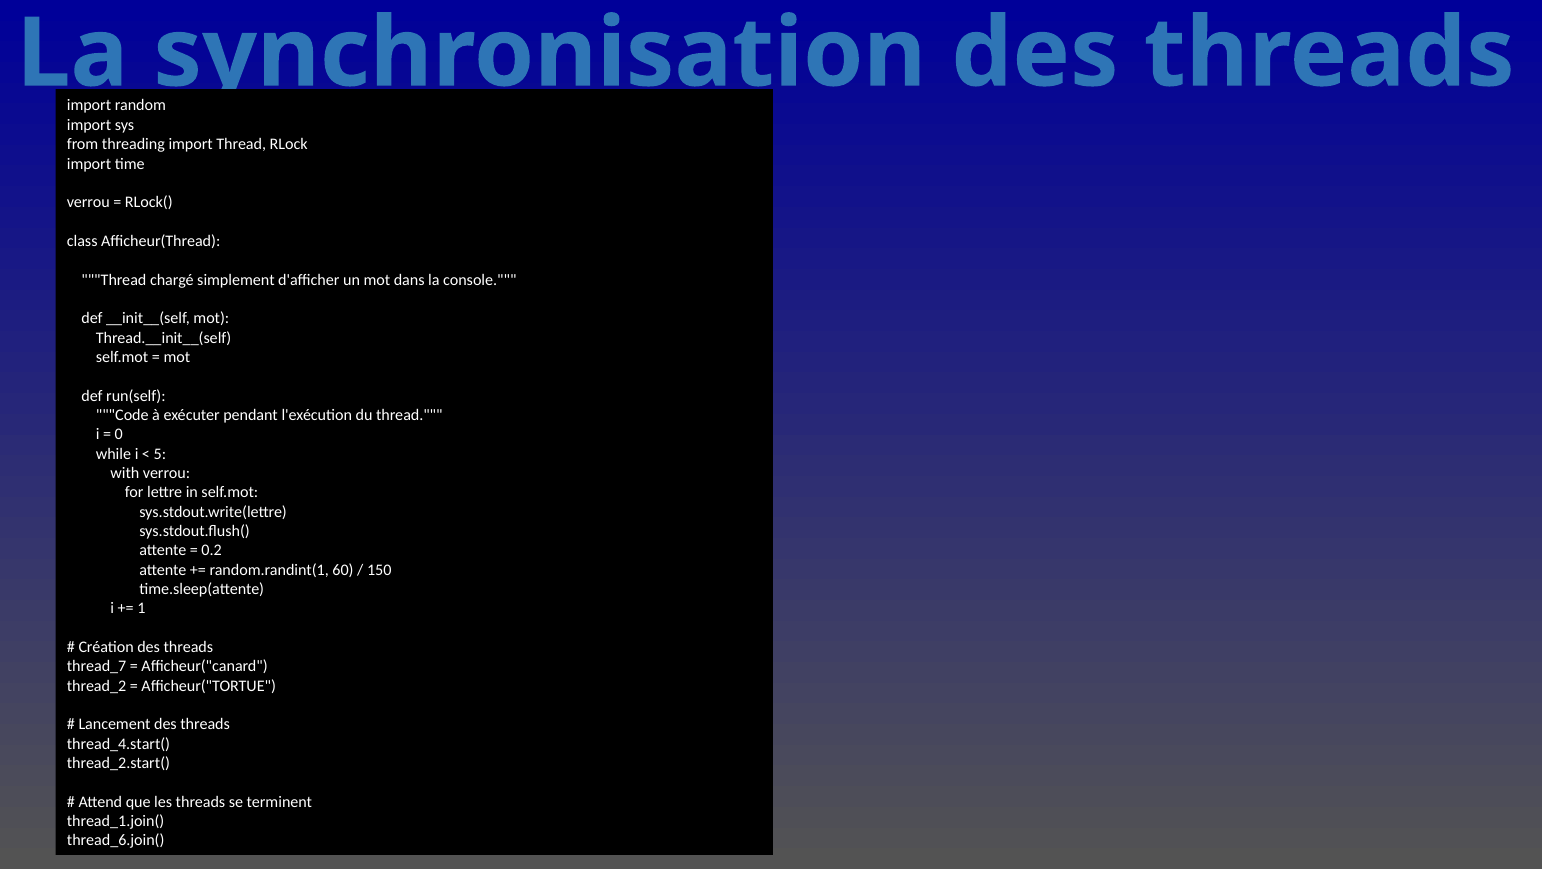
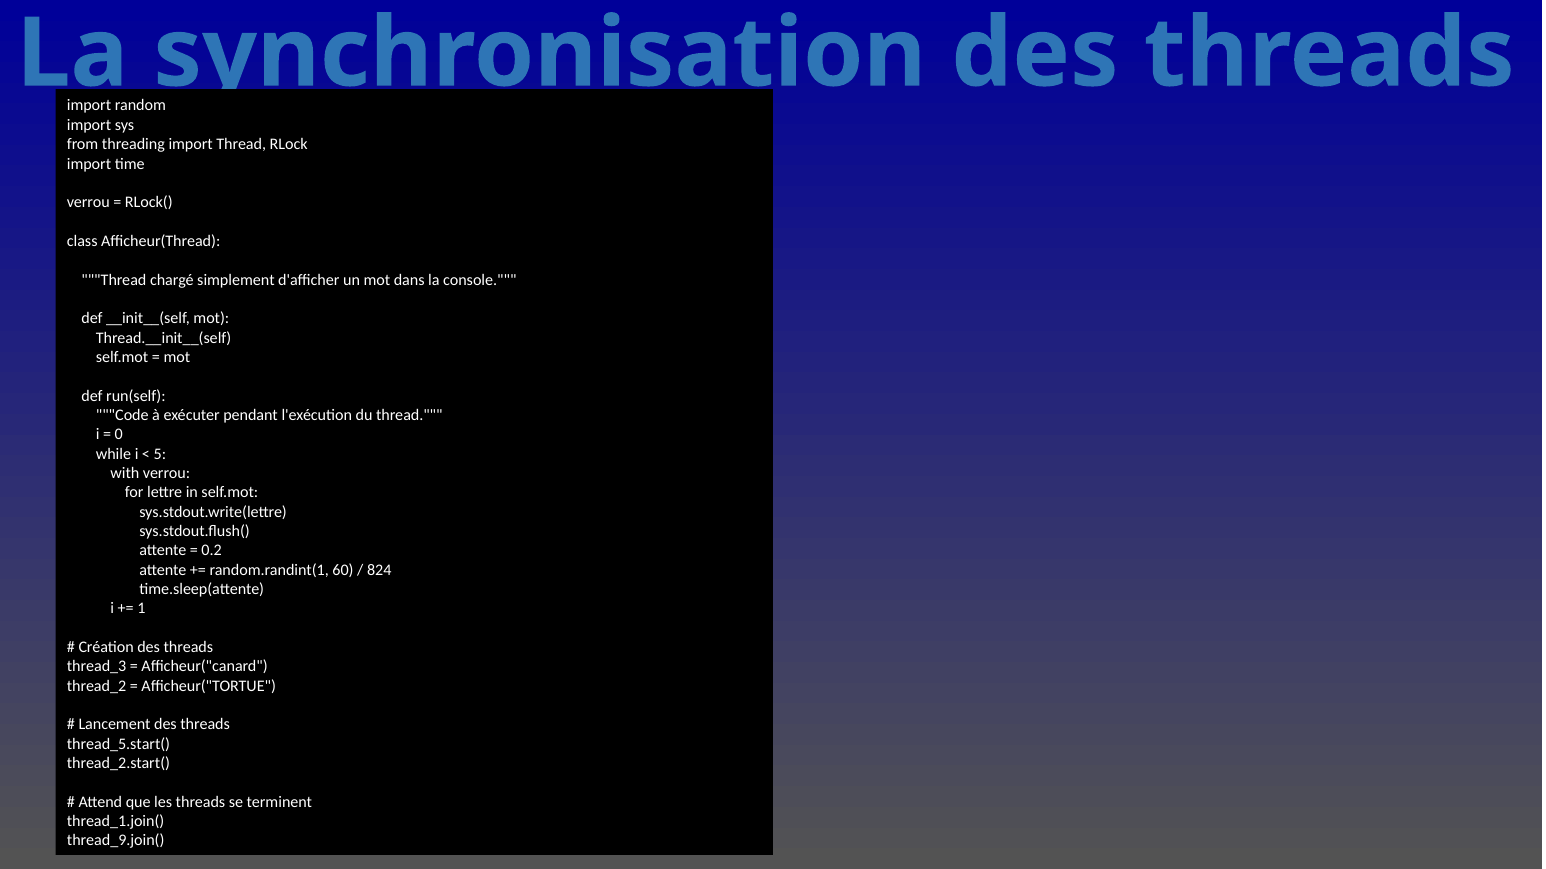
150: 150 -> 824 (379, 570)
thread_7: thread_7 -> thread_3 (97, 667)
thread_4.start(: thread_4.start( -> thread_5.start( (118, 744)
thread_6.join(: thread_6.join( -> thread_9.join( (116, 841)
